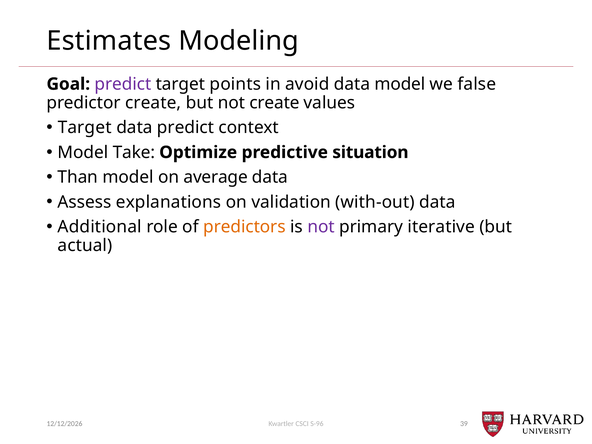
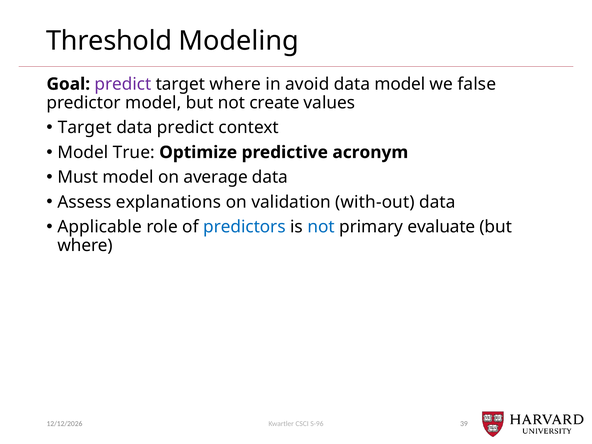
Estimates: Estimates -> Threshold (109, 41)
target points: points -> where (235, 84)
predictor create: create -> model (153, 103)
Take: Take -> True (134, 152)
situation: situation -> acronym (370, 152)
Than: Than -> Must (78, 177)
Additional: Additional -> Applicable (100, 227)
predictors colour: orange -> blue (244, 227)
not colour: purple -> blue (321, 227)
iterative: iterative -> evaluate (441, 227)
actual: actual -> where (85, 245)
